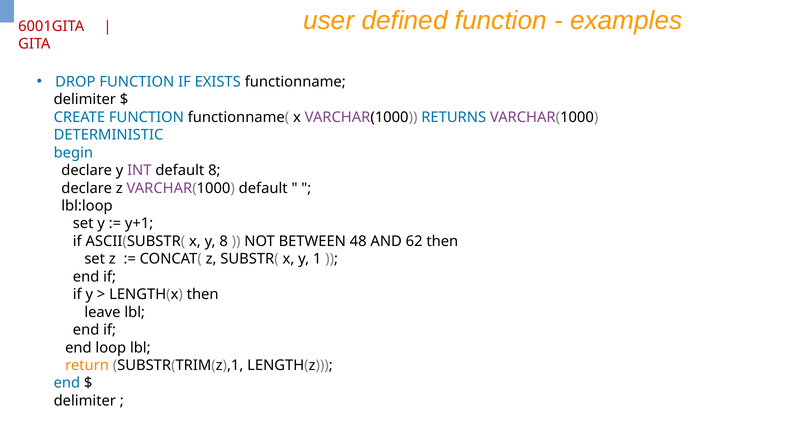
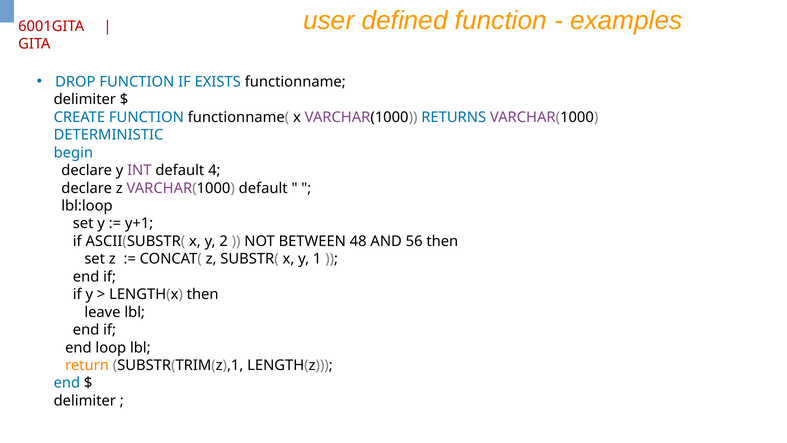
default 8: 8 -> 4 (214, 170)
y 8: 8 -> 2 (224, 241)
62: 62 -> 56 (414, 241)
